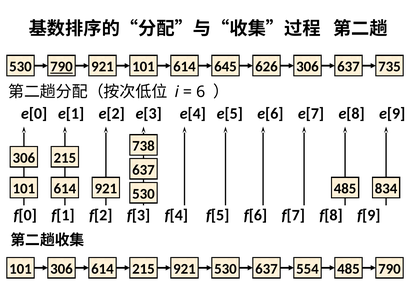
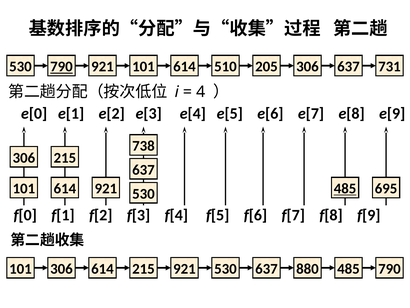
645: 645 -> 510 (225, 67)
626: 626 -> 205 (266, 67)
735: 735 -> 731 (389, 67)
6: 6 -> 4 (201, 92)
485 underline: none -> present (345, 188)
834: 834 -> 695 (386, 188)
554: 554 -> 880 (307, 268)
